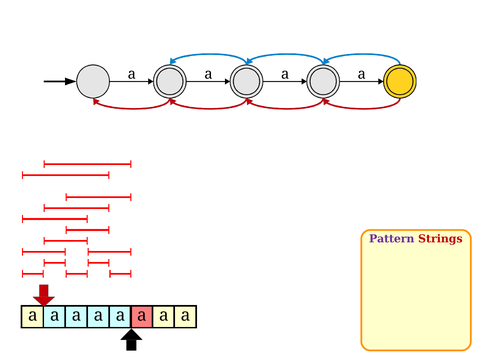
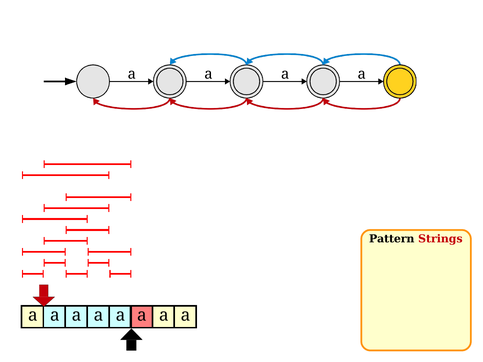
Pattern colour: purple -> black (392, 239)
